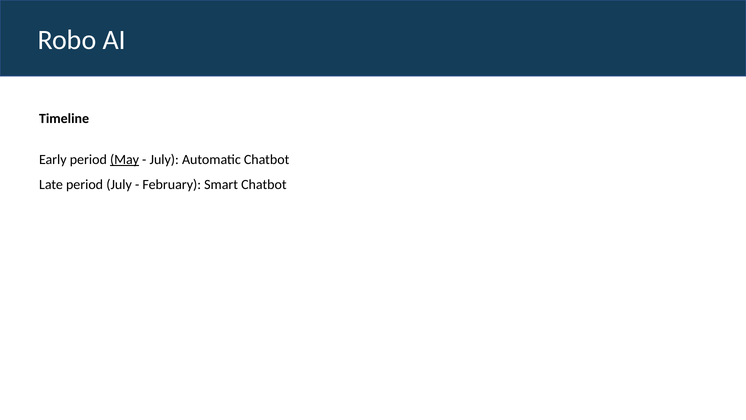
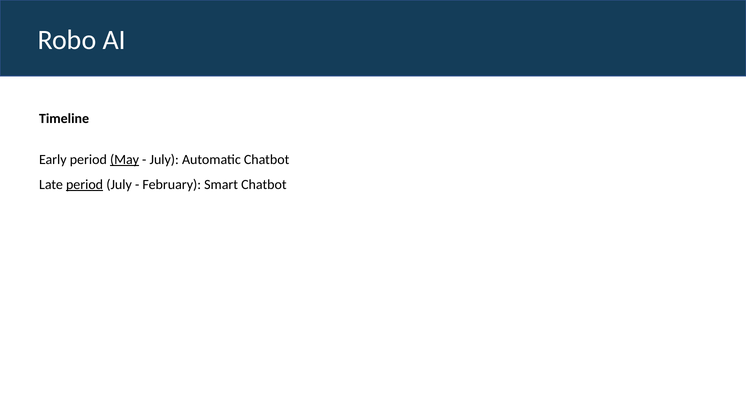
period underline: none -> present (85, 184)
